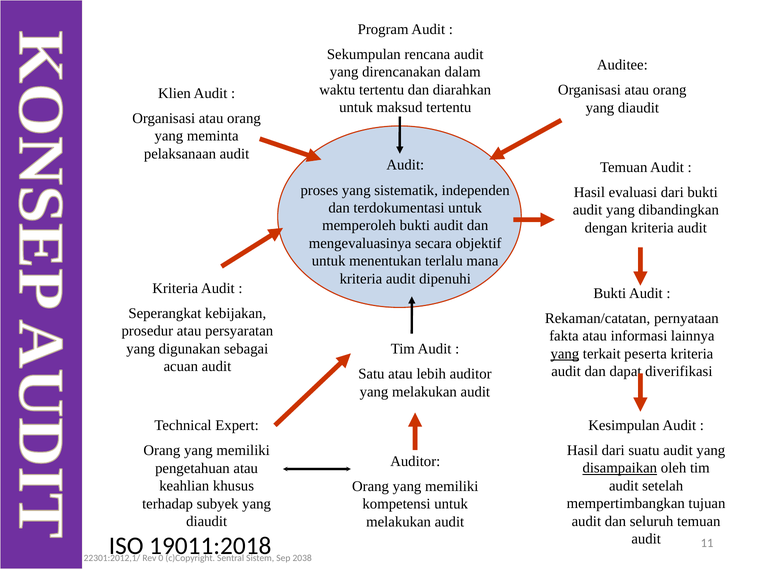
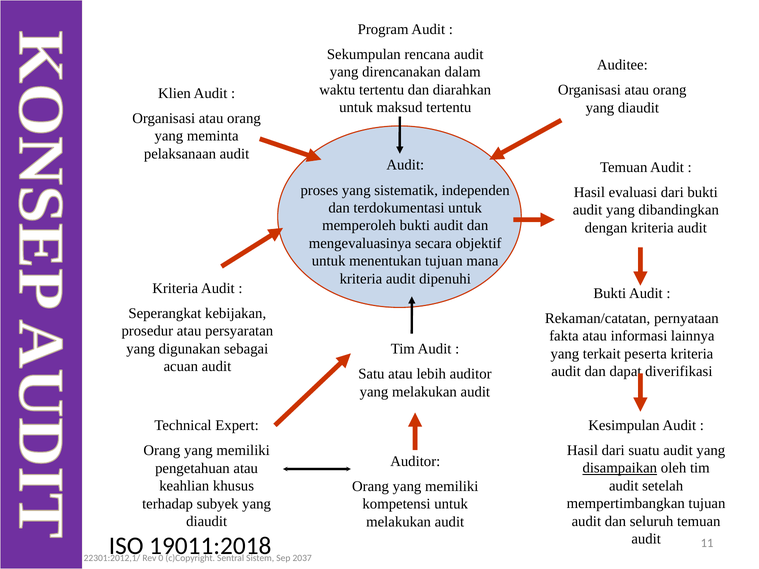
menentukan terlalu: terlalu -> tujuan (444, 261)
yang underline: present -> none (565, 354)
2038: 2038 -> 2037 (302, 558)
